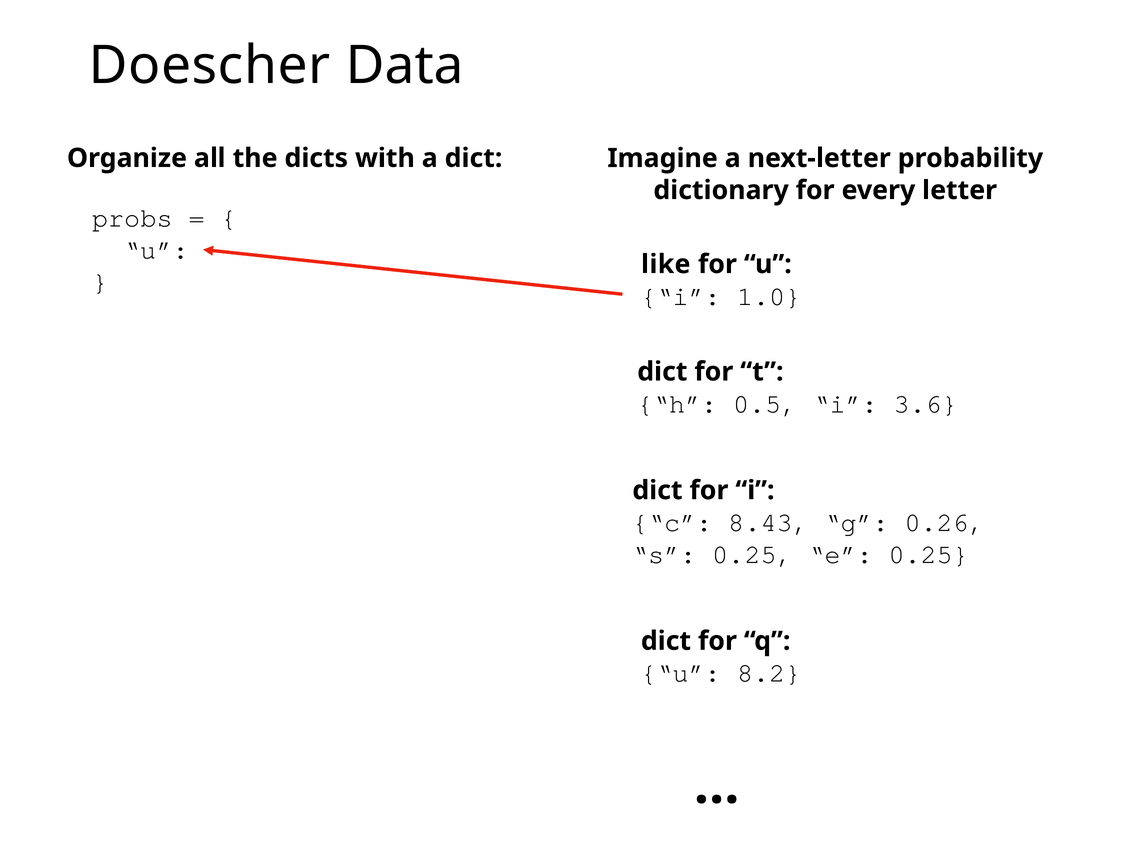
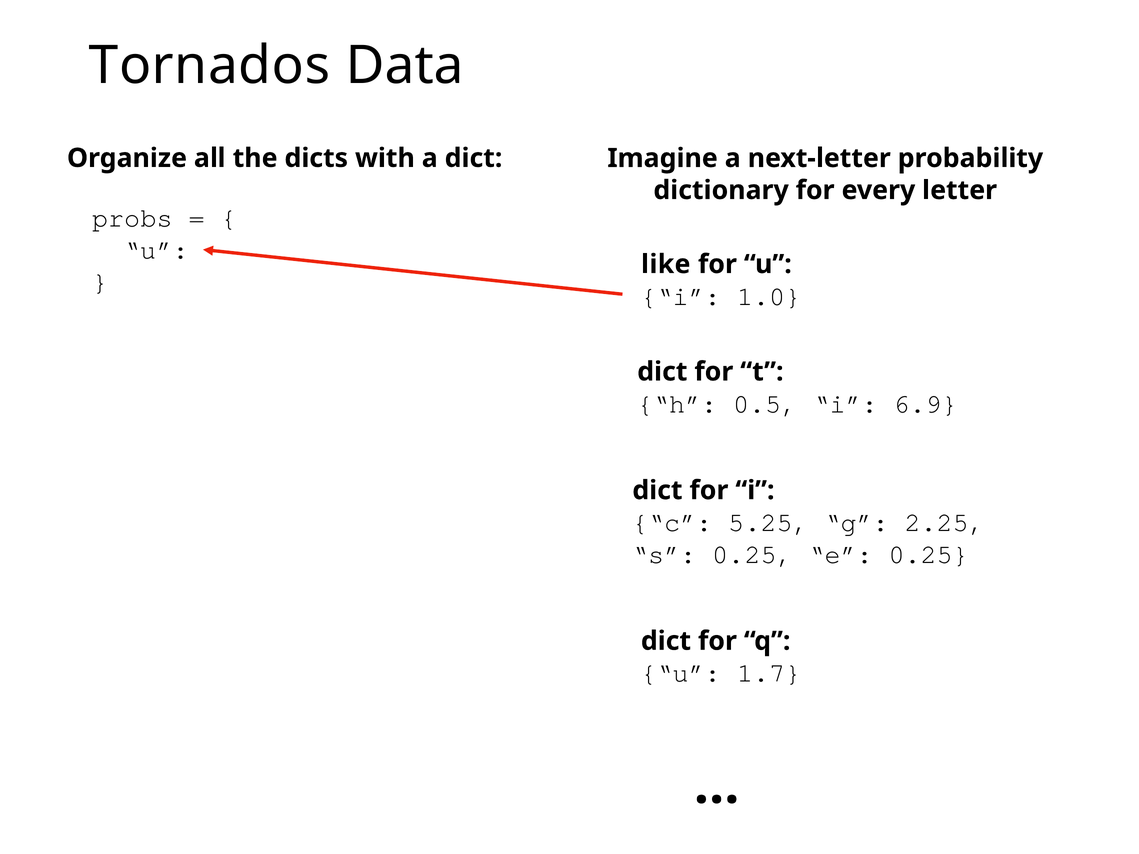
Doescher: Doescher -> Tornados (210, 65)
3.6: 3.6 -> 6.9 (926, 404)
8.43: 8.43 -> 5.25 (769, 523)
0.26: 0.26 -> 2.25 (945, 523)
8.2: 8.2 -> 1.7 (769, 673)
